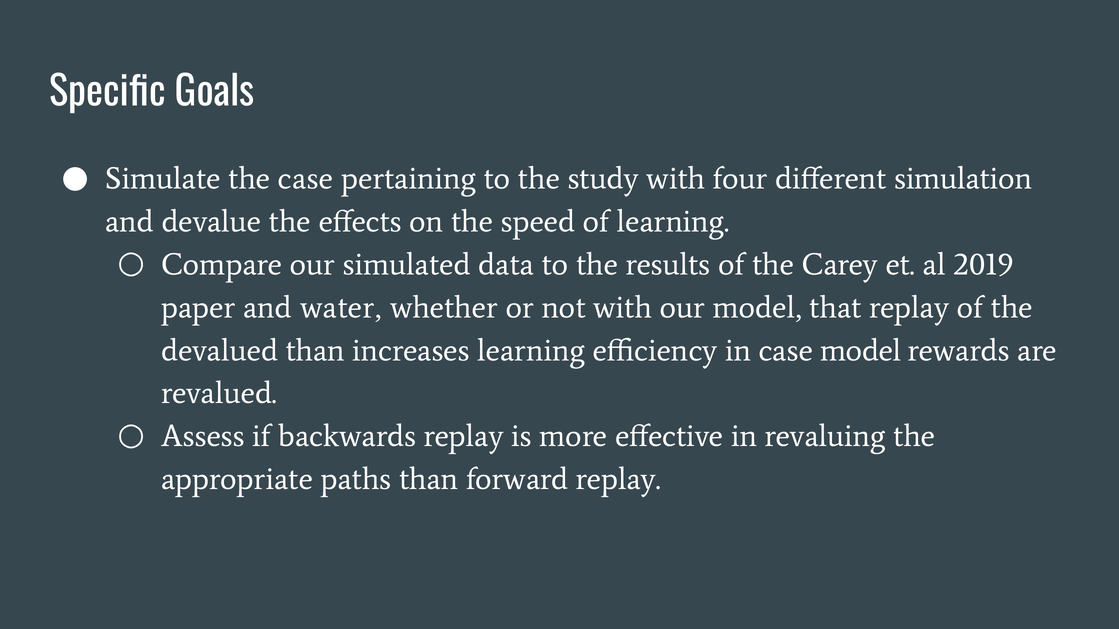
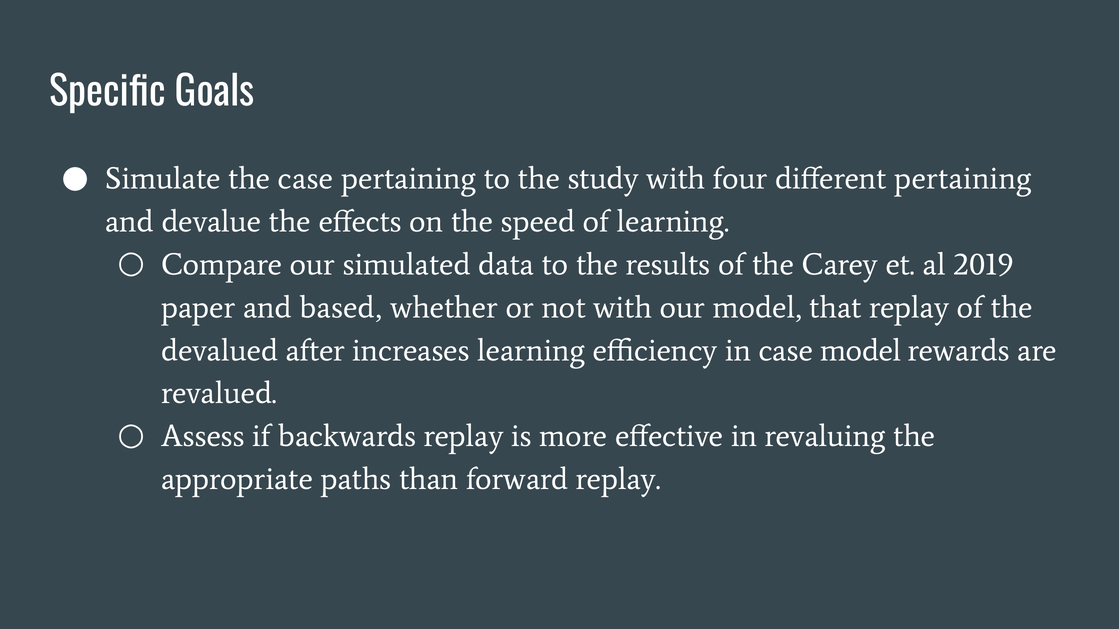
different simulation: simulation -> pertaining (963, 179)
water: water -> based (341, 308)
devalued than: than -> after (315, 351)
